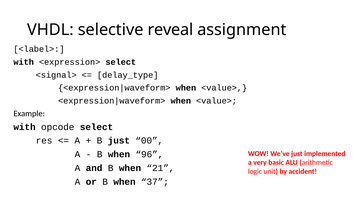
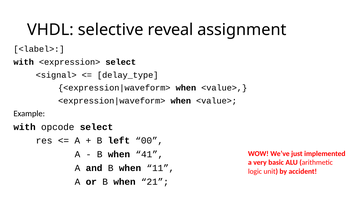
B just: just -> left (119, 140)
96: 96 -> 41 (149, 154)
21: 21 -> 11 (160, 168)
37: 37 -> 21 (155, 181)
